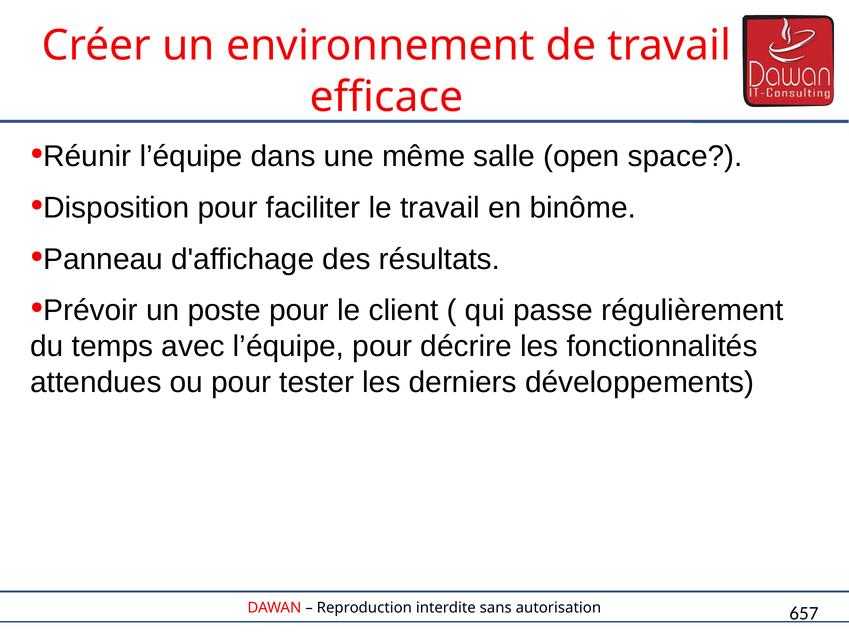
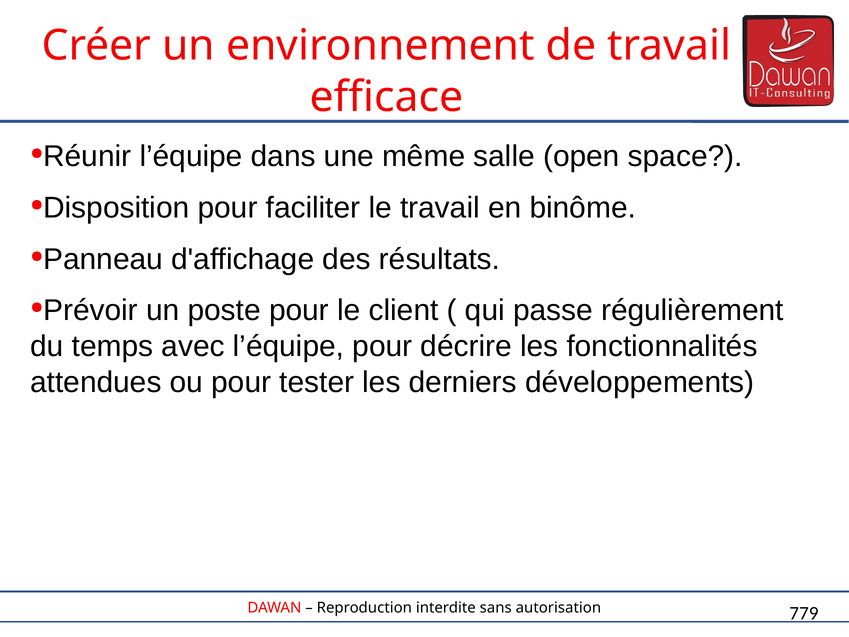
657: 657 -> 779 (804, 613)
